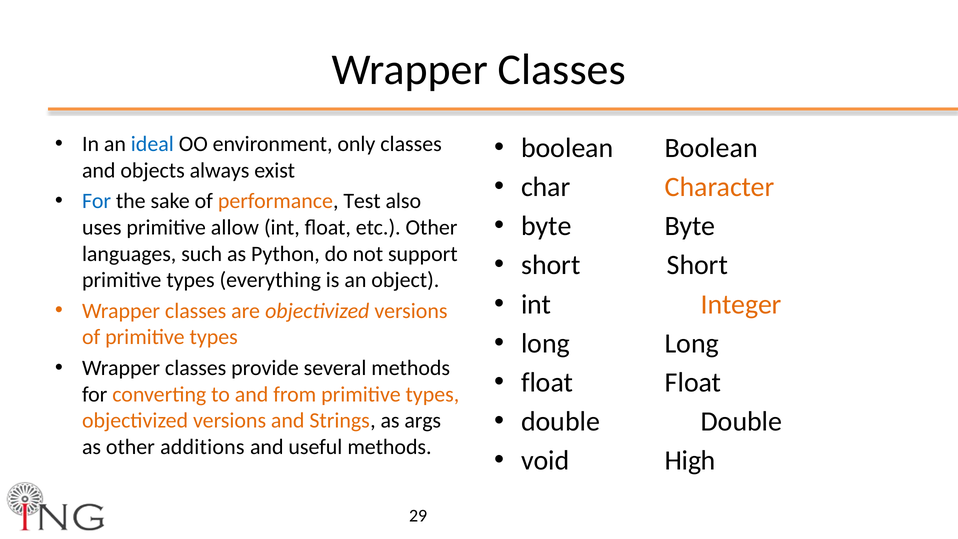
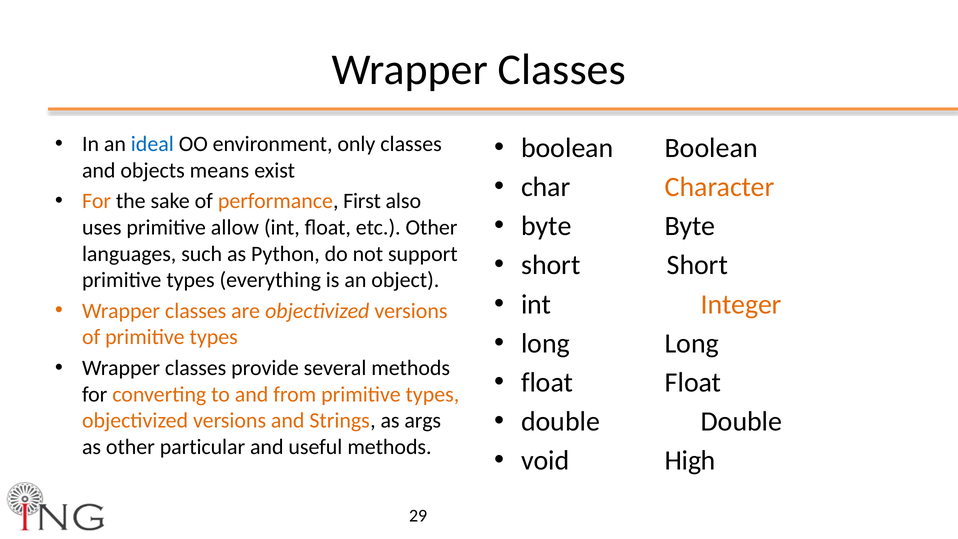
always: always -> means (219, 170)
For colour: blue -> orange (97, 201)
Test: Test -> First (362, 201)
additions: additions -> particular (202, 447)
